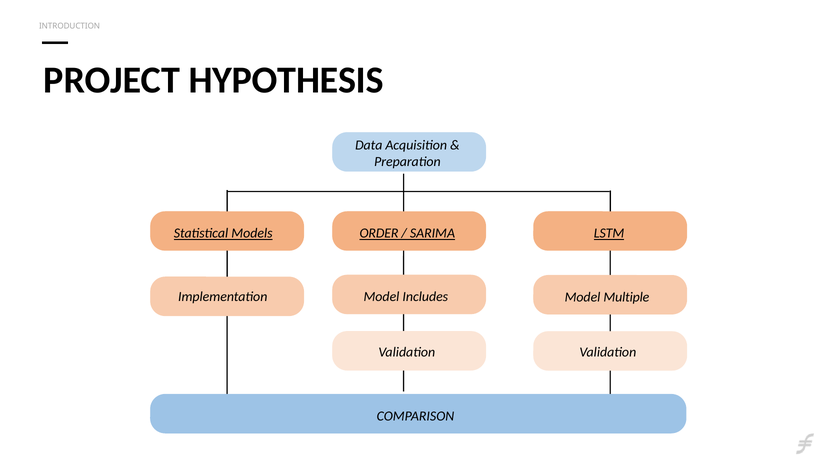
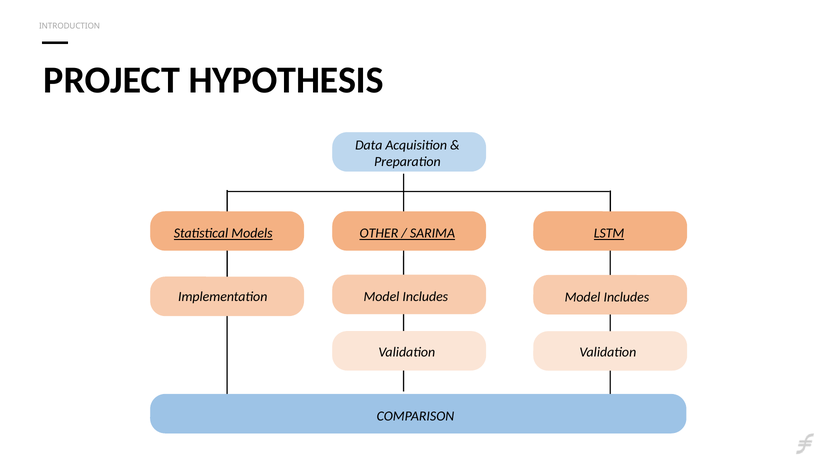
ORDER: ORDER -> OTHER (379, 233)
Multiple: Multiple -> Includes (626, 297)
